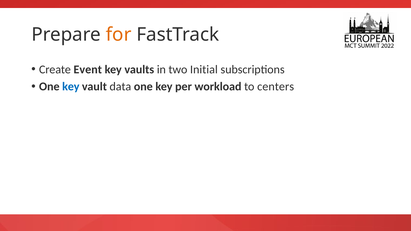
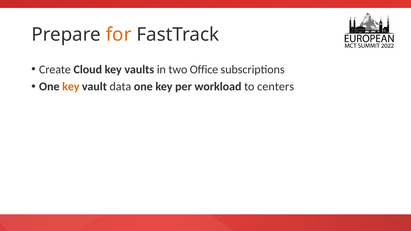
Event: Event -> Cloud (88, 69)
Initial: Initial -> Office (204, 69)
key colour: blue -> orange (71, 87)
